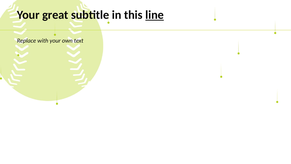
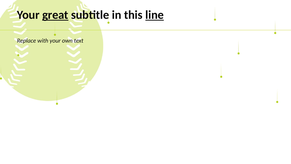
great underline: none -> present (55, 15)
